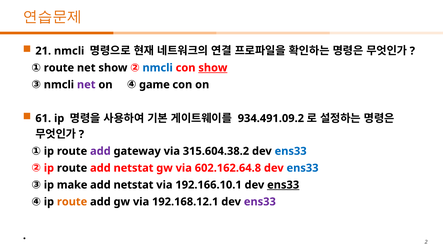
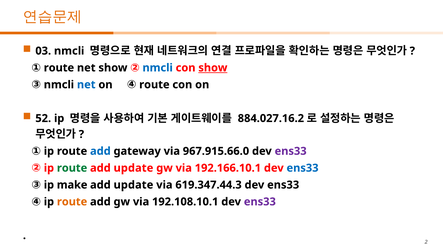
21: 21 -> 03 (43, 51)
net colour: purple -> blue (86, 85)
on game: game -> route (154, 85)
61: 61 -> 52 (43, 118)
934.491.09.2: 934.491.09.2 -> 884.027.16.2 (271, 118)
add colour: purple -> blue (100, 151)
315.604.38.2: 315.604.38.2 -> 967.915.66.0 (216, 151)
ens33 colour: blue -> purple (291, 151)
route colour: black -> green (72, 168)
netstat: netstat -> update (133, 168)
602.162.64.8: 602.162.64.8 -> 192.166.10.1 (228, 168)
netstat: netstat -> update (133, 185)
192.166.10.1: 192.166.10.1 -> 619.347.44.3 (209, 185)
ens33 underline: present -> none (283, 185)
192.168.12.1: 192.168.12.1 -> 192.108.10.1 (185, 202)
